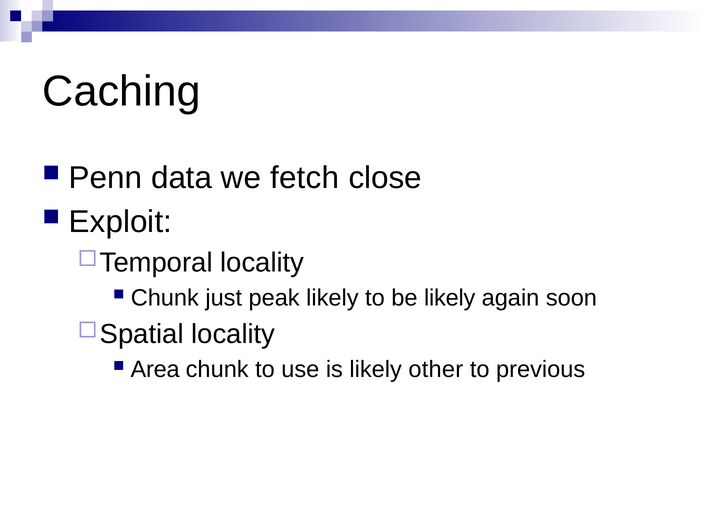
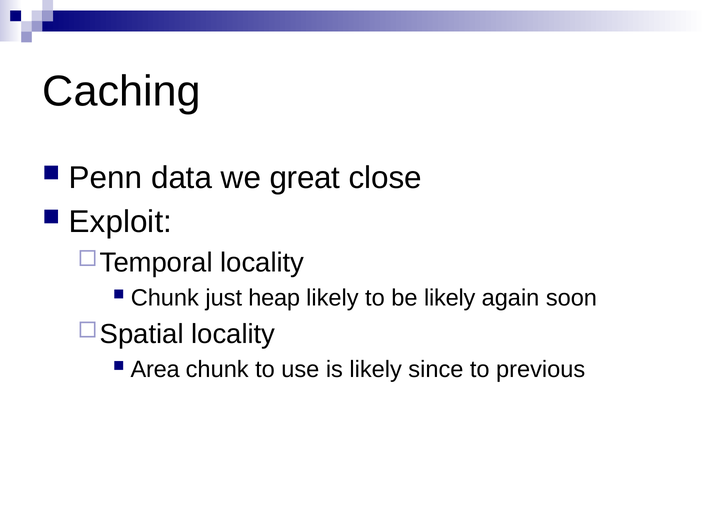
fetch: fetch -> great (305, 178)
peak: peak -> heap (274, 297)
other: other -> since (436, 369)
